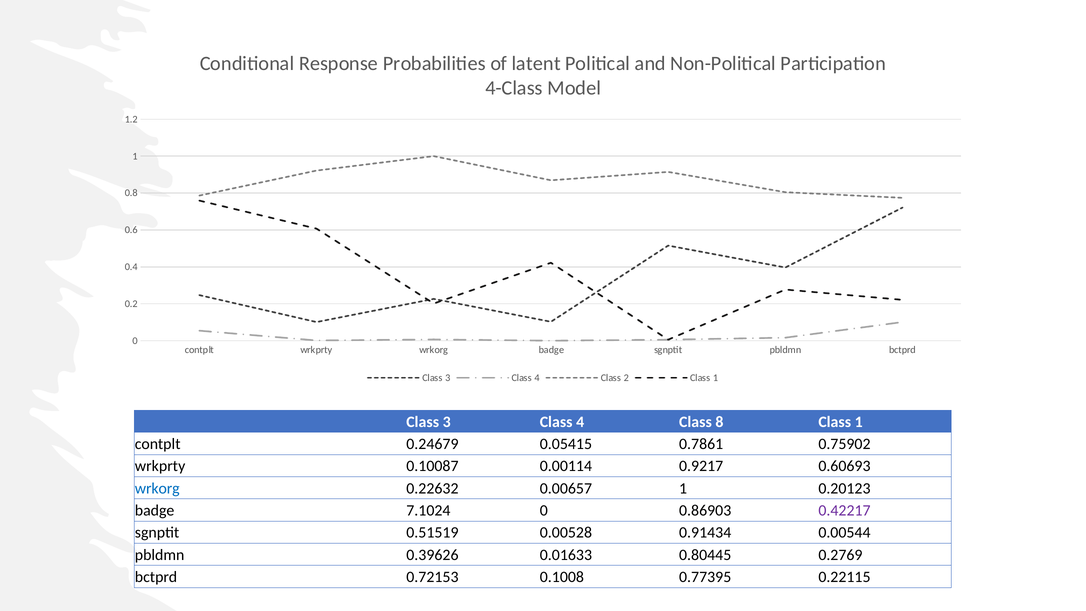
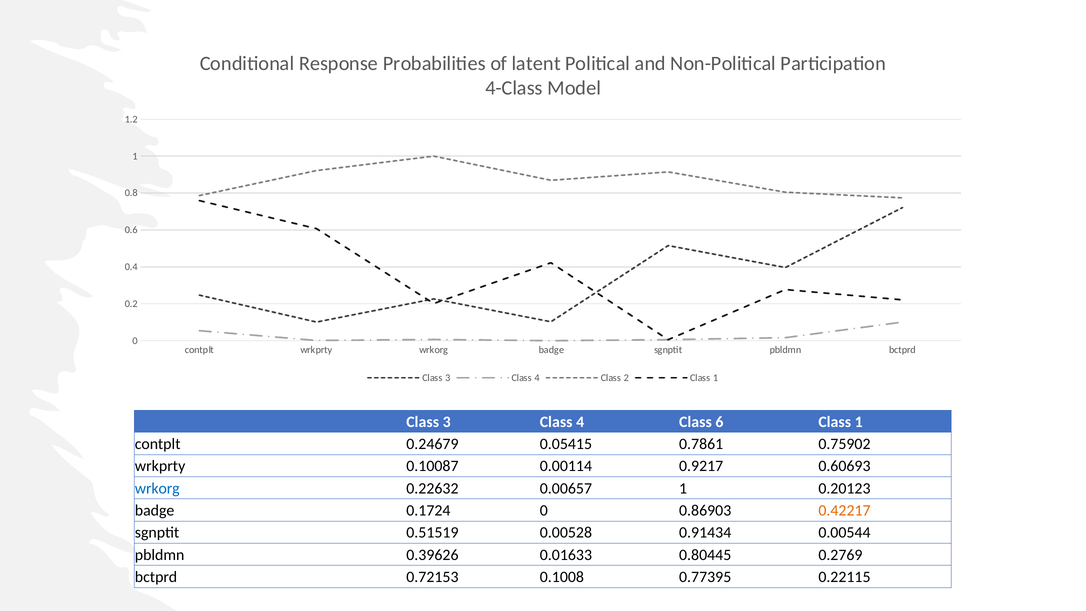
8: 8 -> 6 (719, 422)
7.1024: 7.1024 -> 0.1724 (428, 510)
0.42217 colour: purple -> orange (845, 510)
